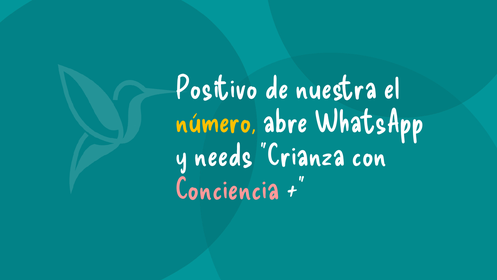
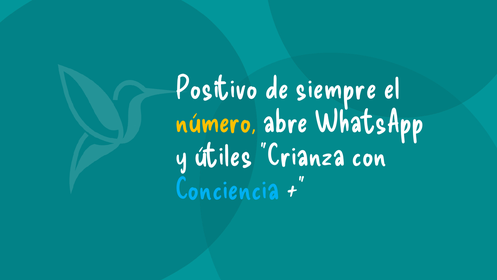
nuestra: nuestra -> siempre (336, 89)
needs: needs -> útiles (224, 156)
Conciencia colour: pink -> light blue (227, 189)
